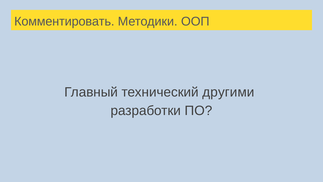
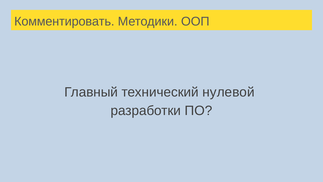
другими: другими -> нулевой (229, 92)
